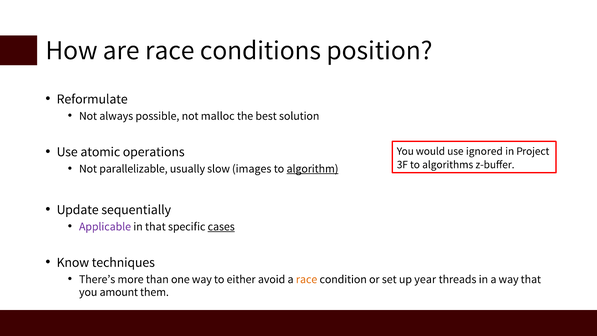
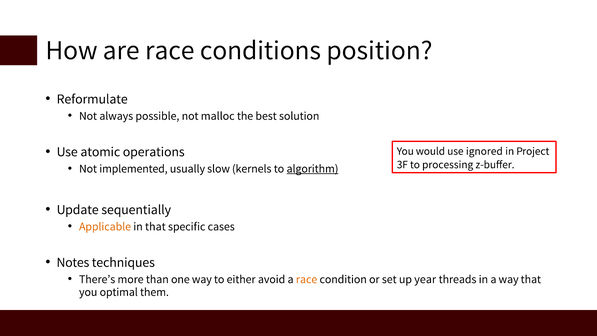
parallelizable: parallelizable -> implemented (133, 169)
images: images -> kernels (252, 169)
algorithms: algorithms -> processing (448, 164)
Applicable colour: purple -> orange (105, 226)
cases underline: present -> none (221, 226)
Know: Know -> Notes (73, 262)
amount: amount -> optimal (119, 292)
